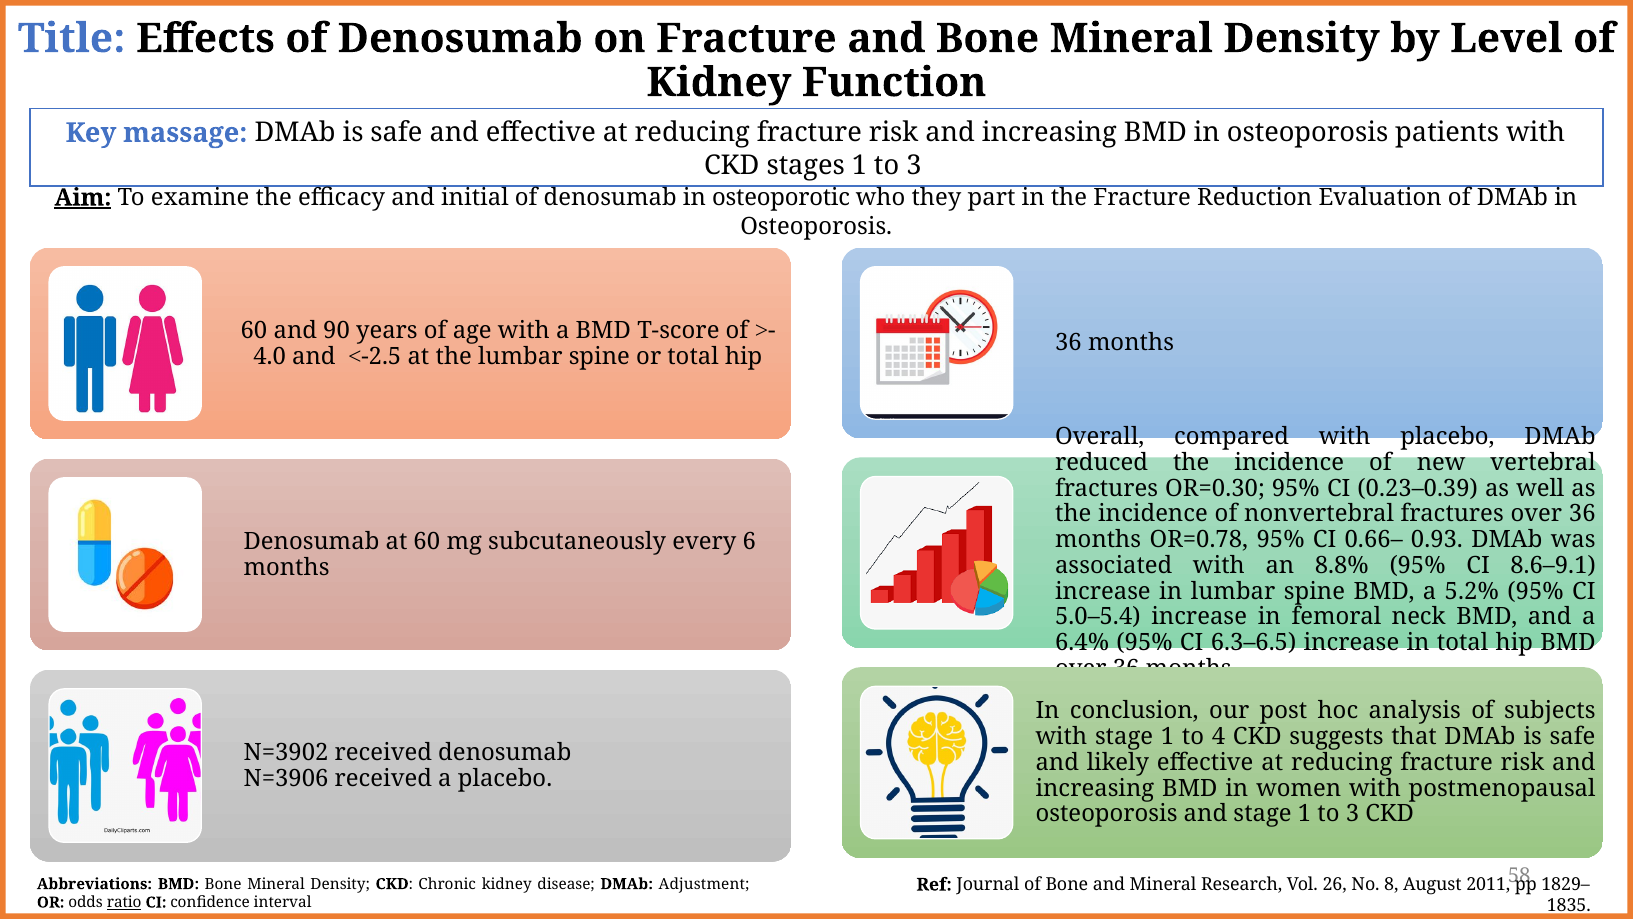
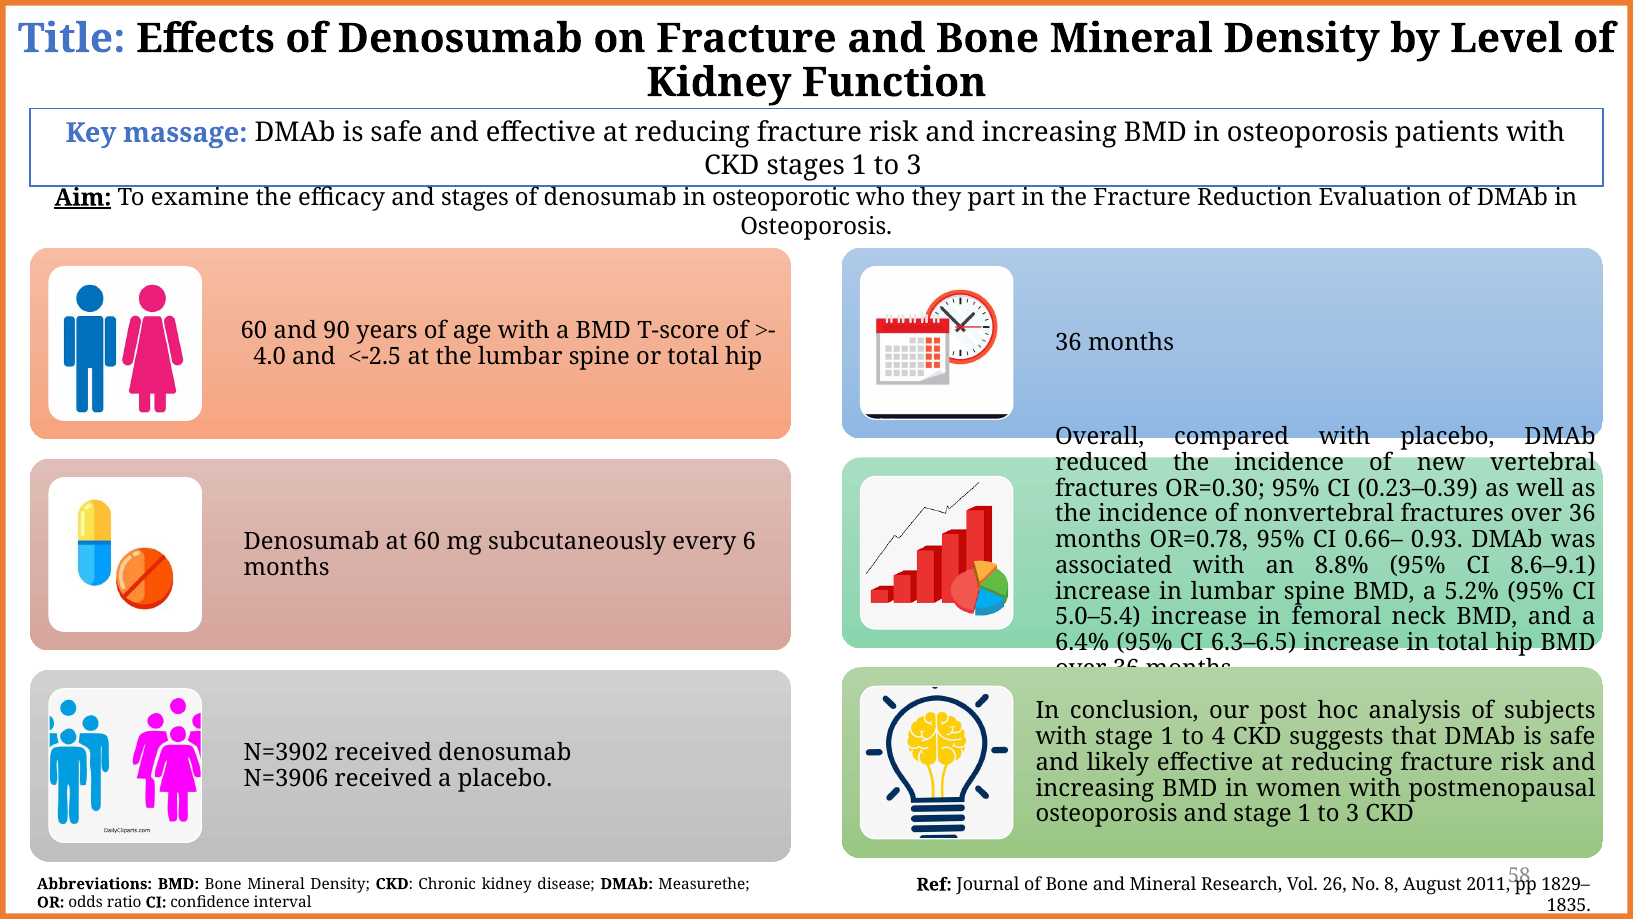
and initial: initial -> stages (475, 198)
Adjustment: Adjustment -> Measurethe (704, 884)
ratio underline: present -> none (124, 902)
